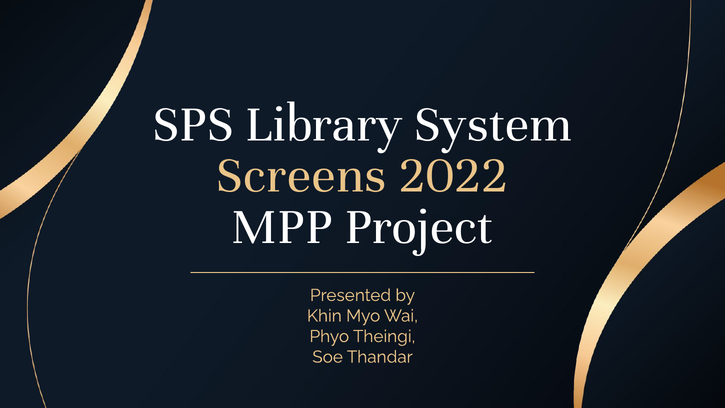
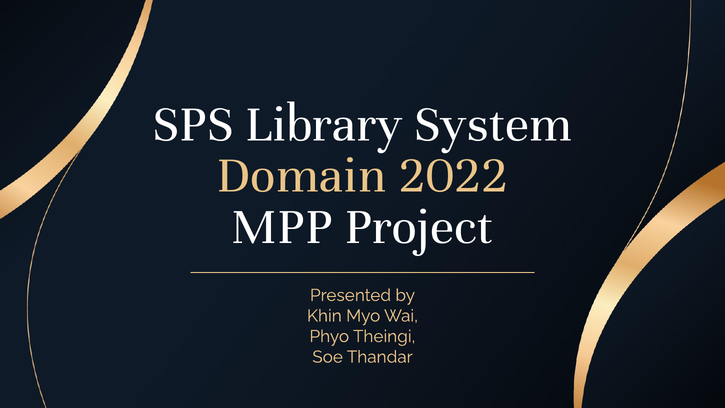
Screens: Screens -> Domain (301, 174)
